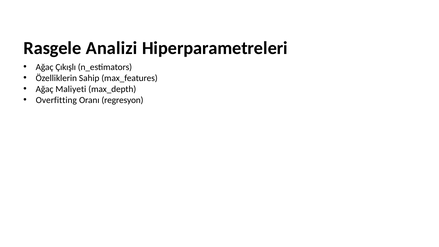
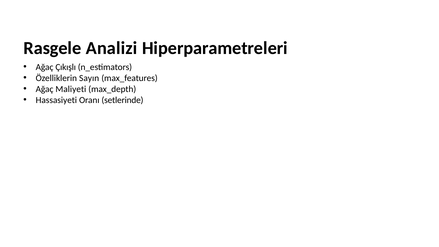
Sahip: Sahip -> Sayın (89, 78)
Overfitting: Overfitting -> Hassasiyeti (56, 100)
regresyon: regresyon -> setlerinde (122, 100)
